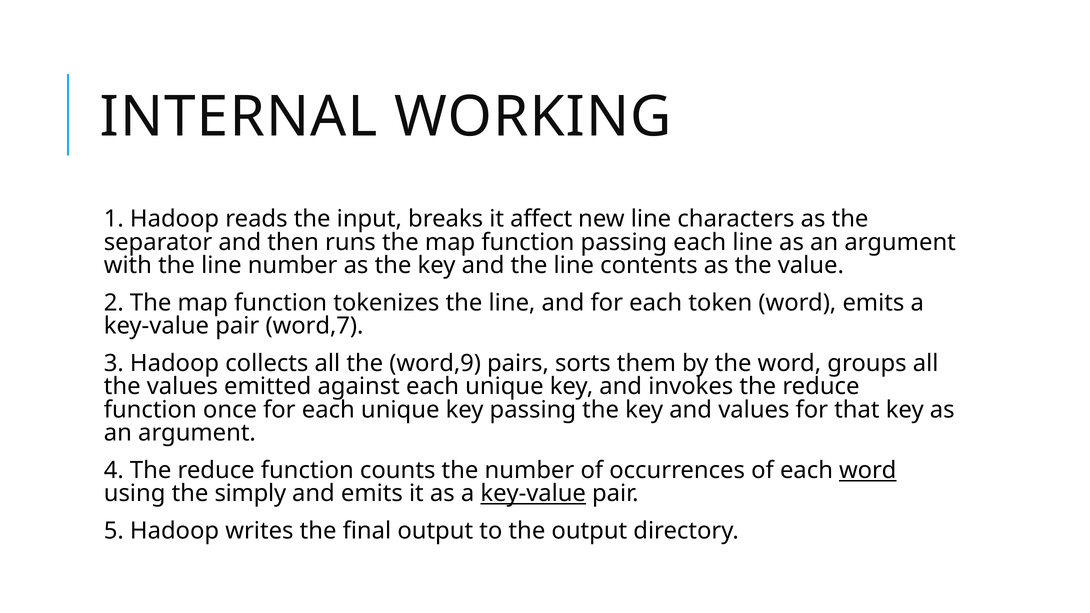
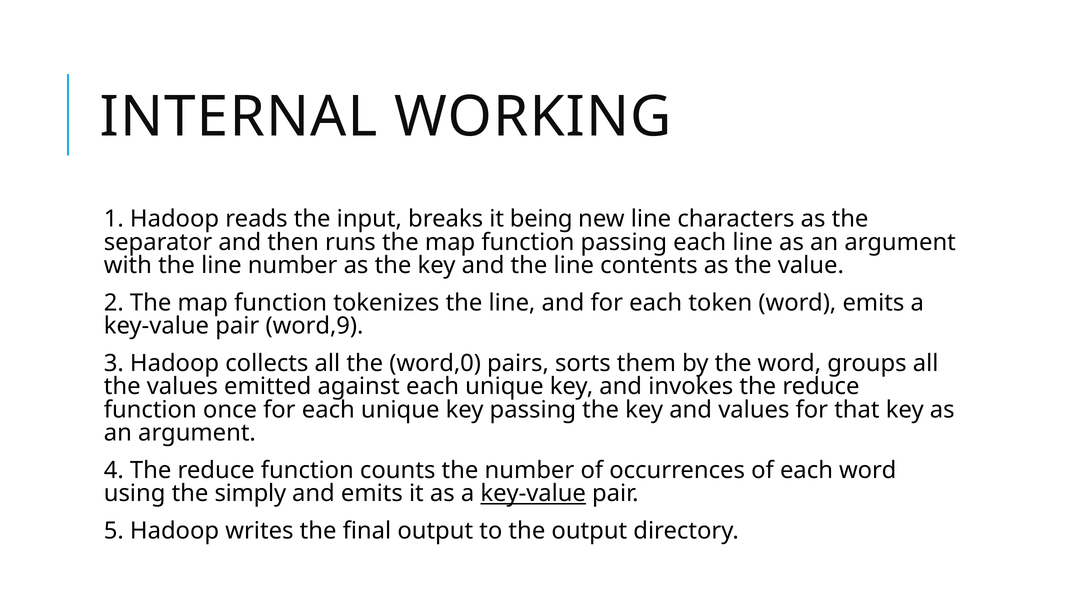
affect: affect -> being (541, 219)
word,7: word,7 -> word,9 (314, 326)
word,9: word,9 -> word,0 (435, 364)
word underline: present -> none (868, 470)
